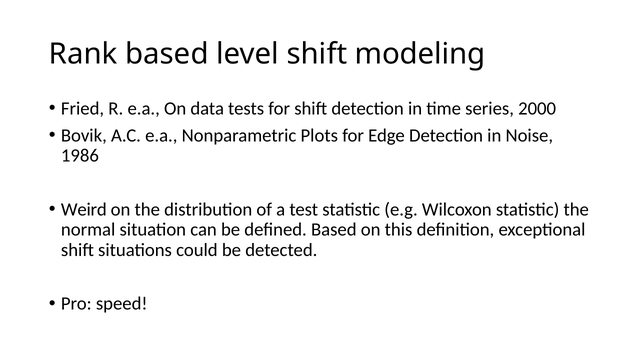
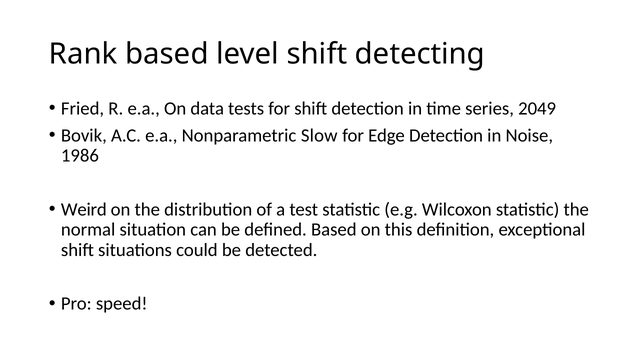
modeling: modeling -> detecting (420, 54)
2000: 2000 -> 2049 (537, 109)
Plots: Plots -> Slow (319, 135)
